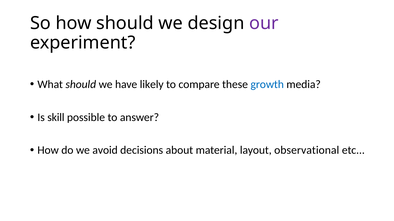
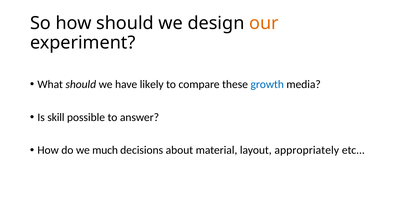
our colour: purple -> orange (264, 23)
avoid: avoid -> much (105, 151)
observational: observational -> appropriately (307, 151)
